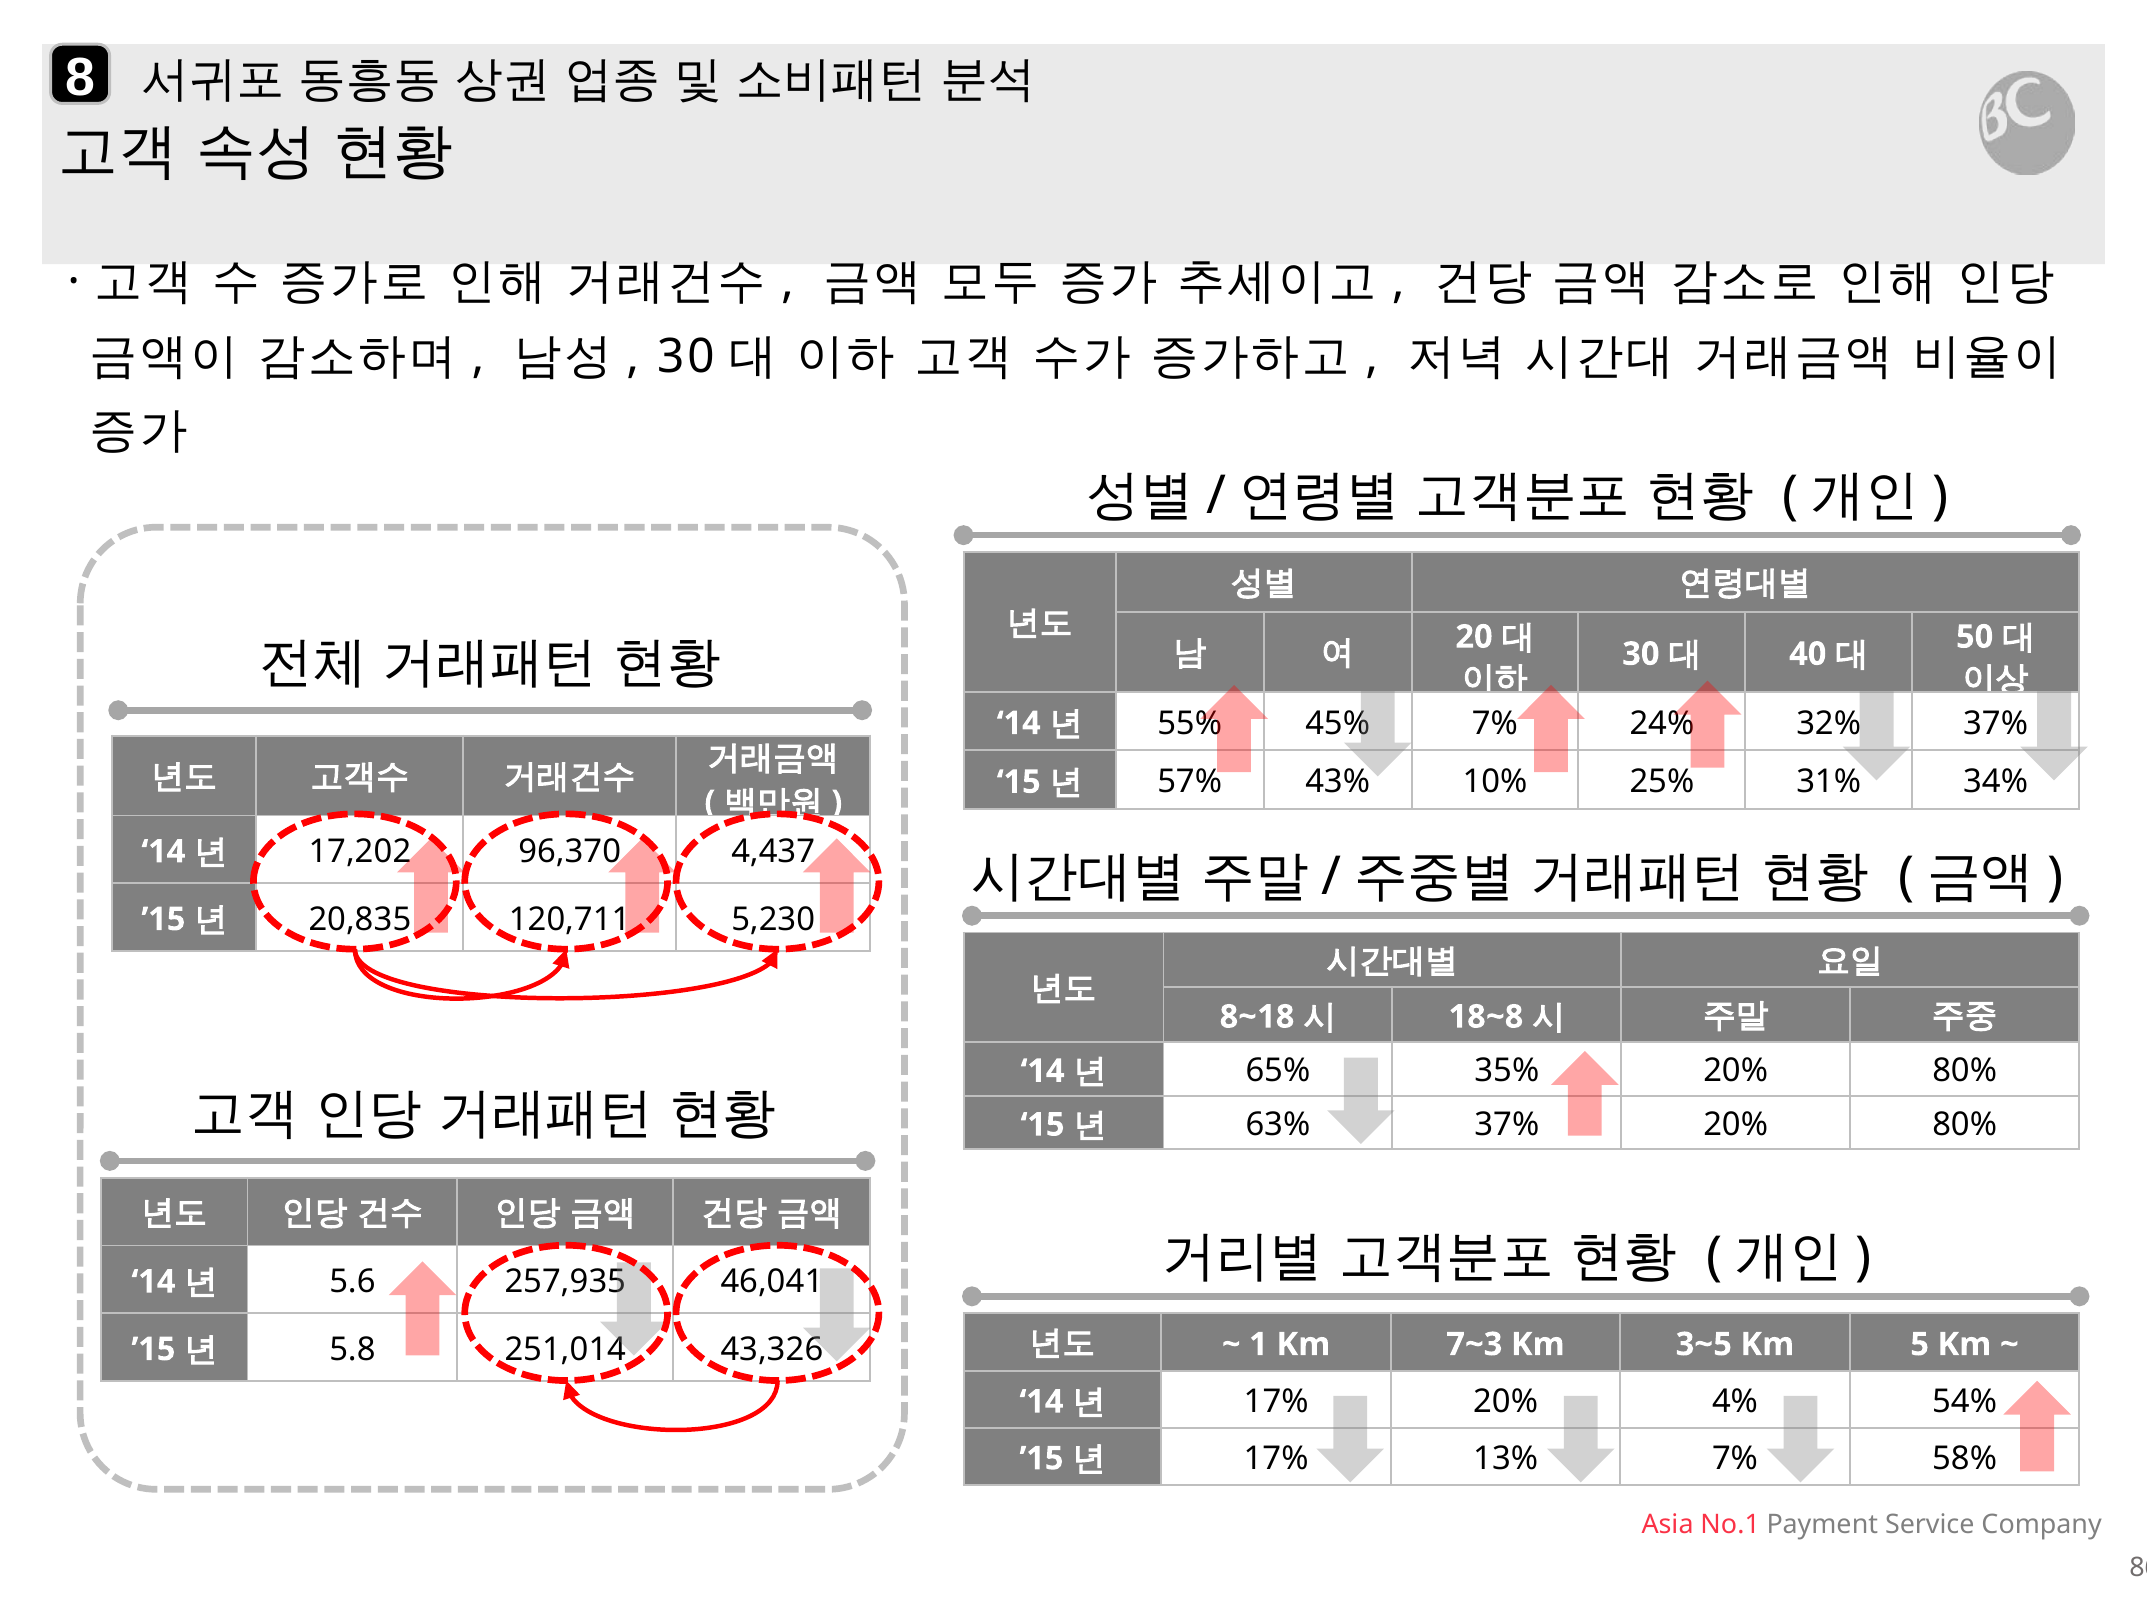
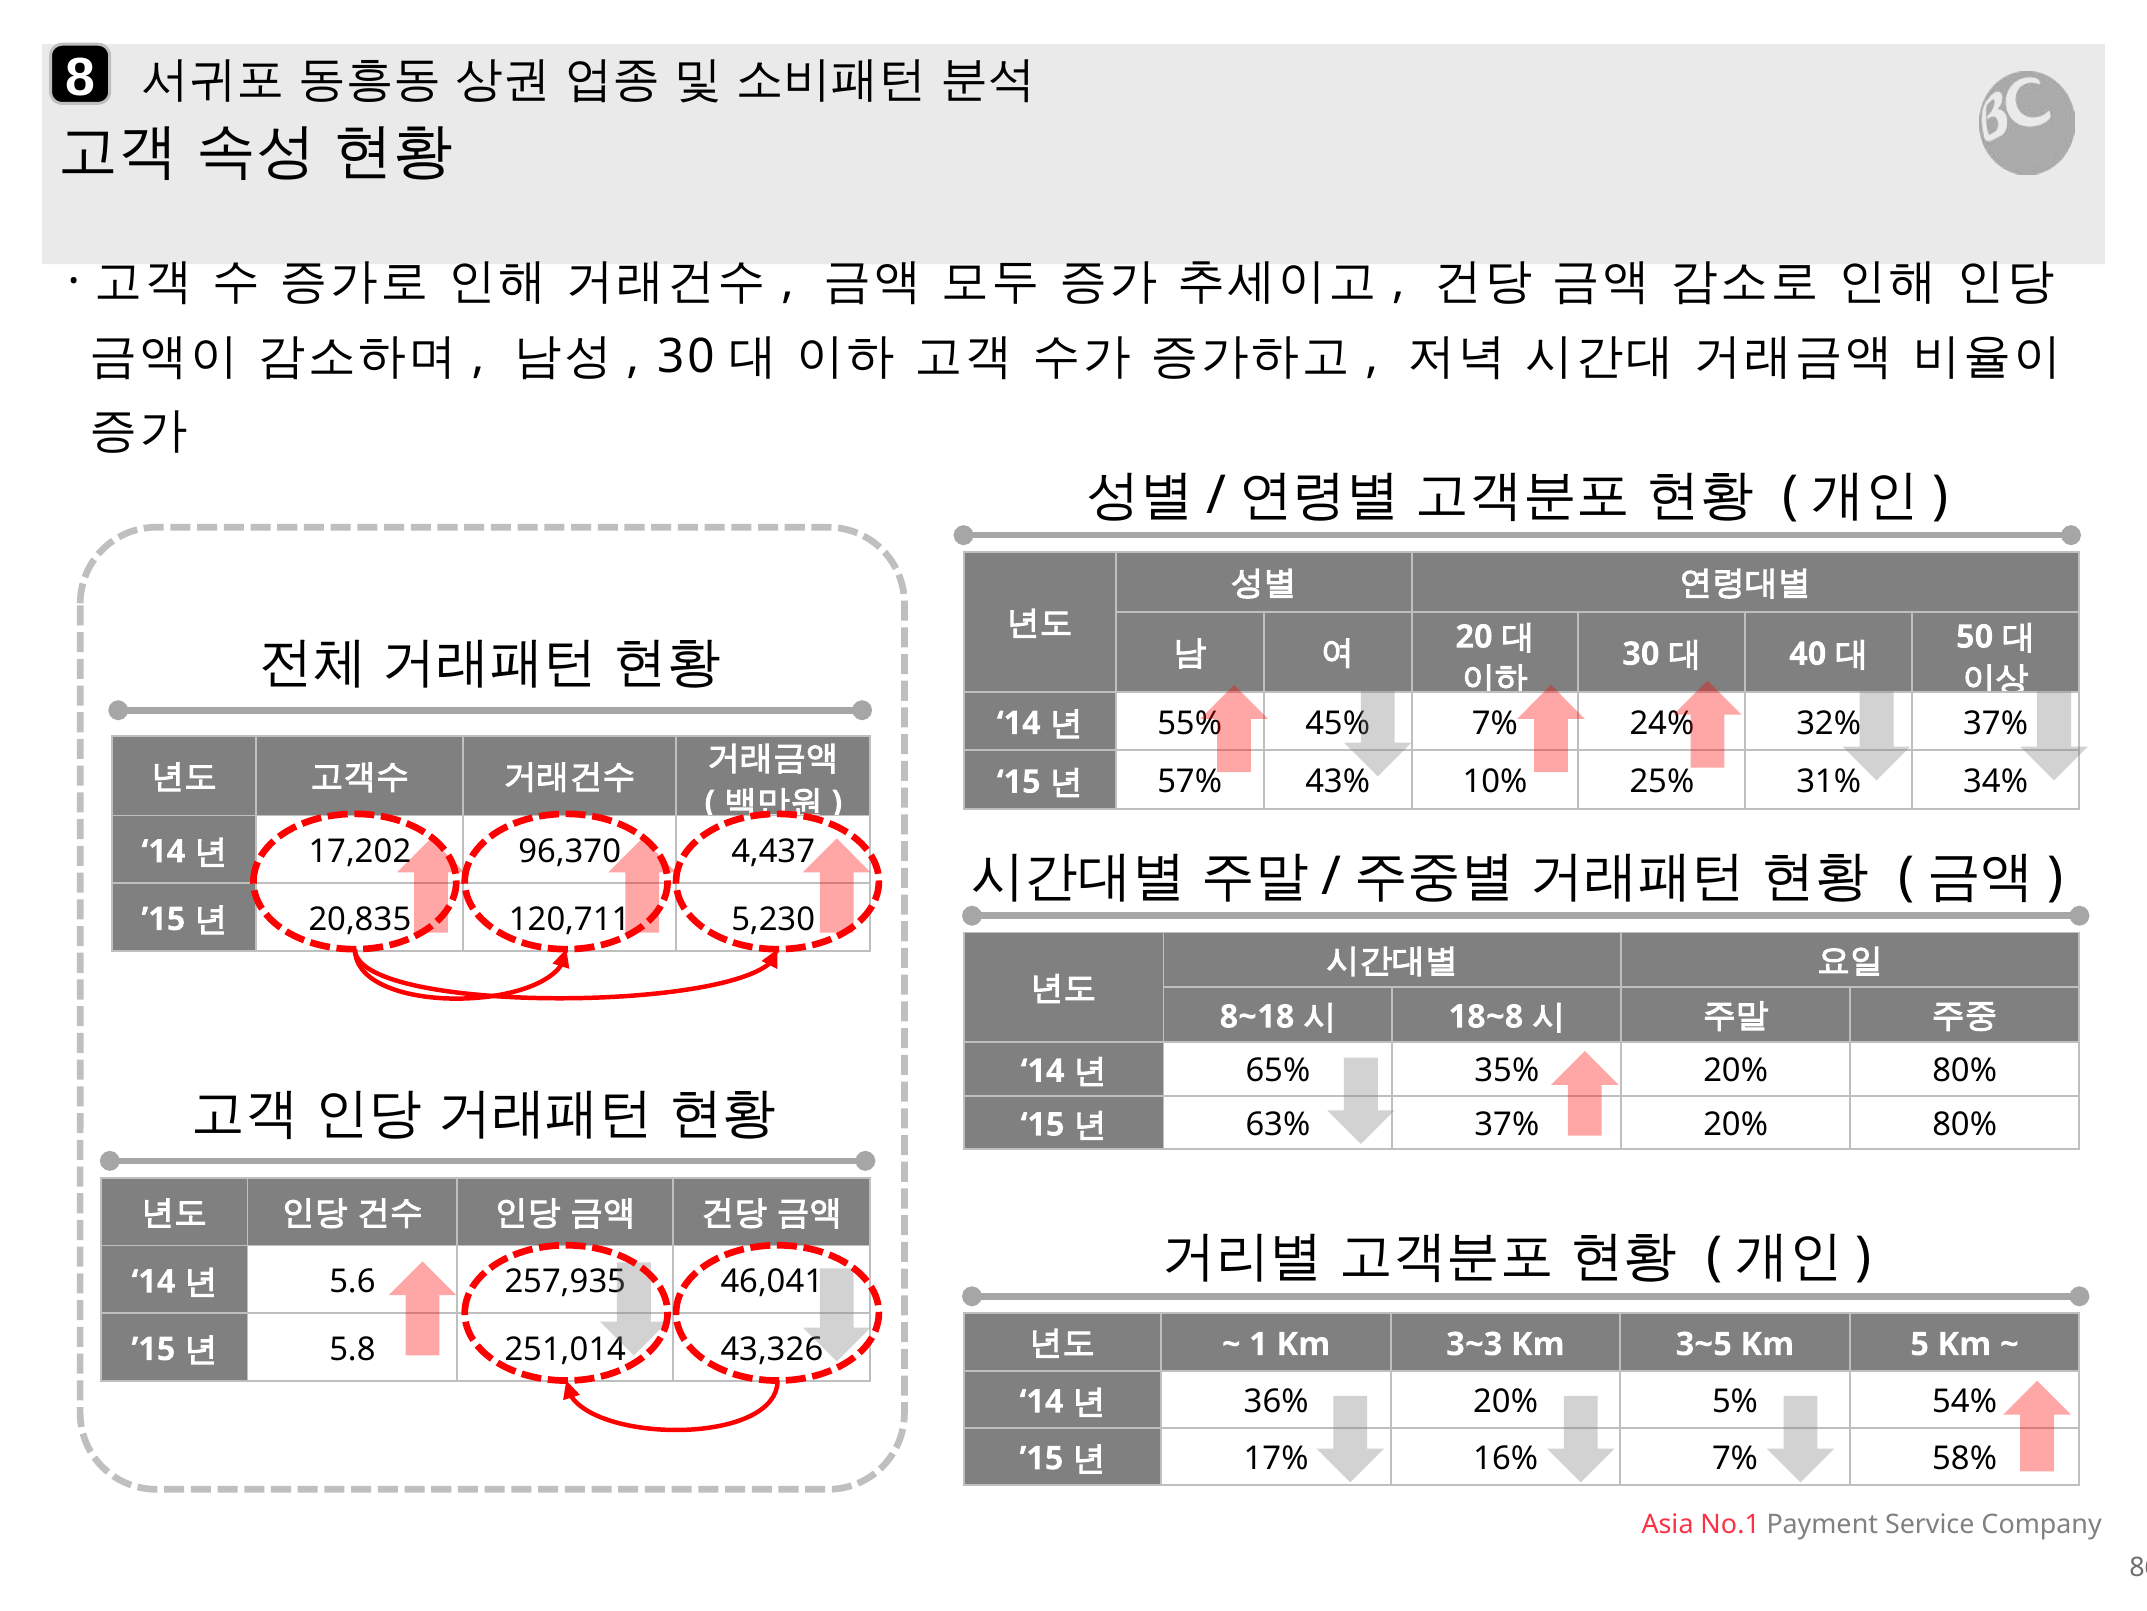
7~3: 7~3 -> 3~3 (1474, 1344)
17%: 17% -> 36% (1276, 1401)
4%: 4% -> 5% (1735, 1401)
13%: 13% -> 16% (1506, 1458)
